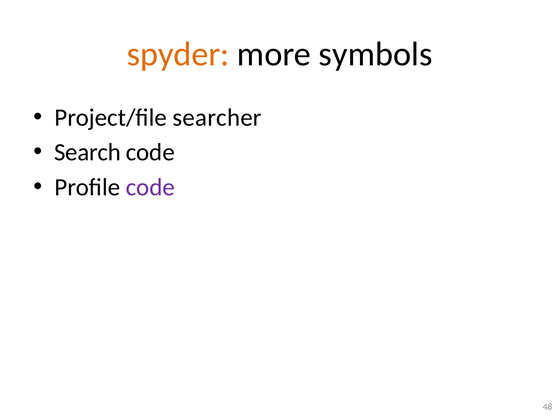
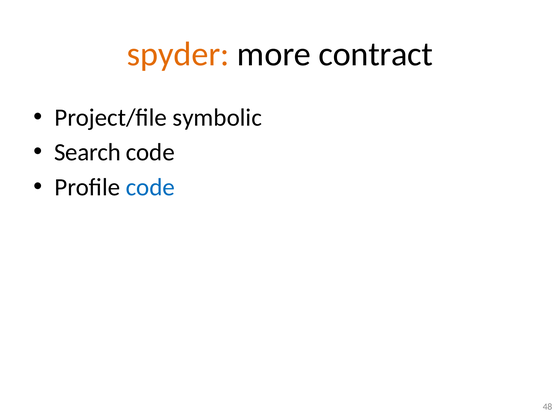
symbols: symbols -> contract (376, 54)
searcher: searcher -> symbolic (217, 117)
code colour: purple -> blue (150, 187)
